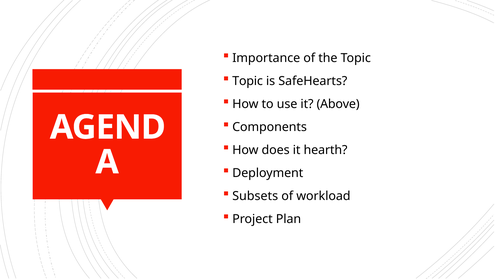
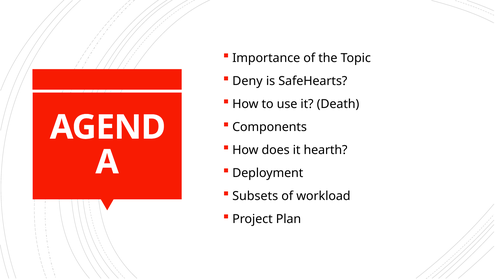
Topic: Topic -> Deny (247, 81)
Above: Above -> Death (338, 104)
